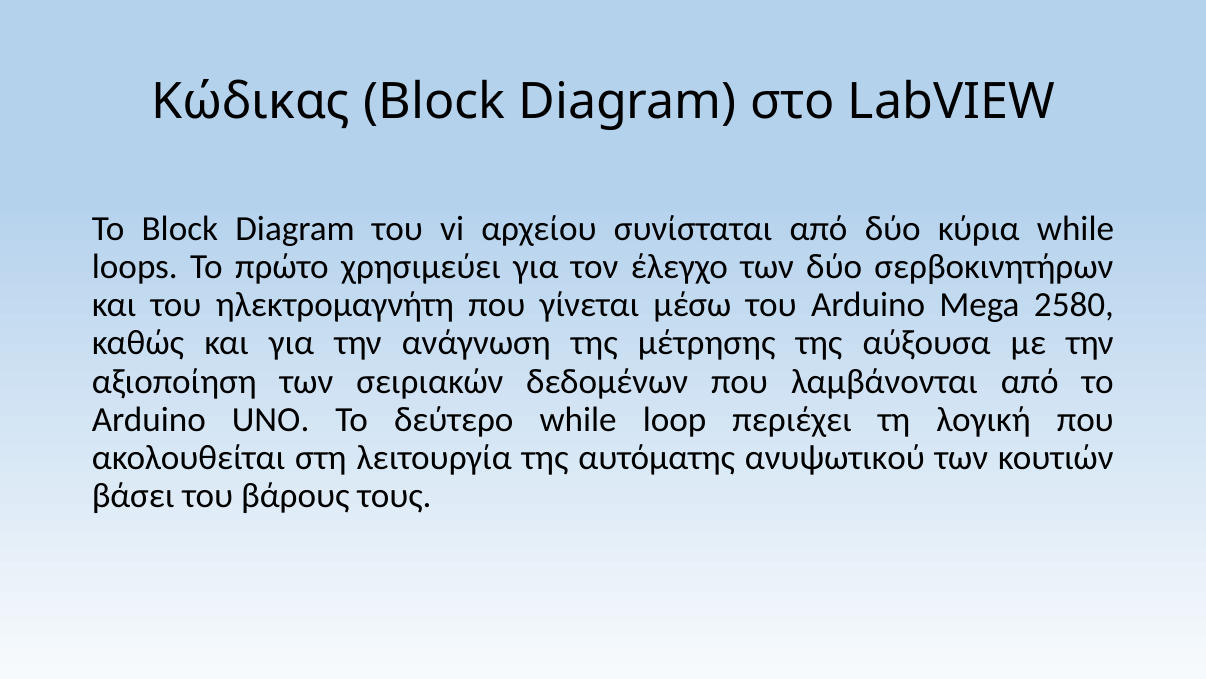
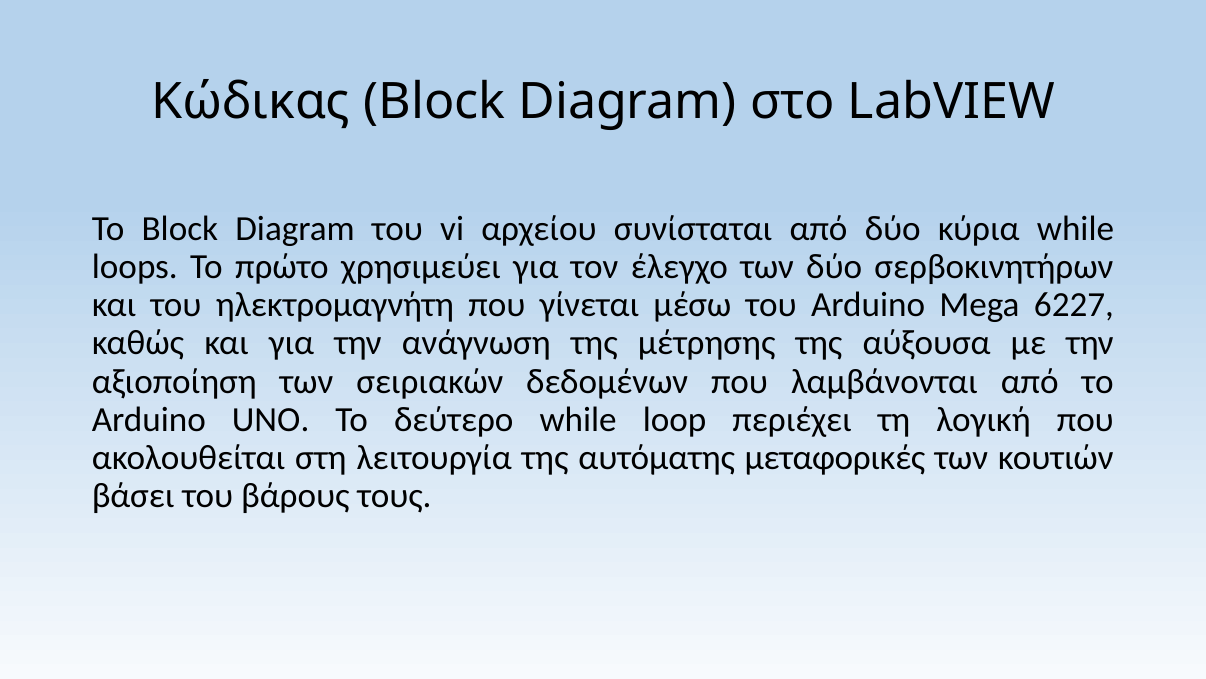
2580: 2580 -> 6227 (1074, 305)
ανυψωτικού: ανυψωτικού -> μεταφορικές (835, 457)
